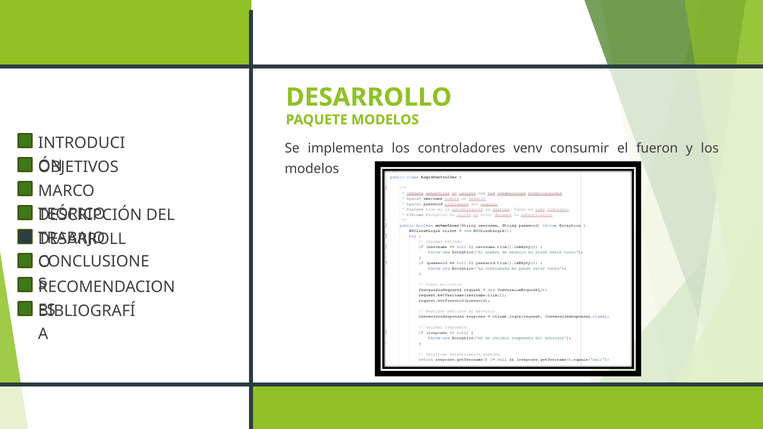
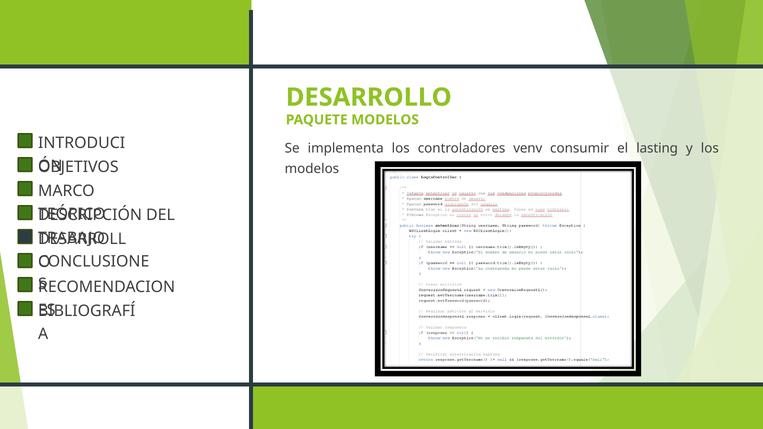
fueron: fueron -> lasting (657, 149)
